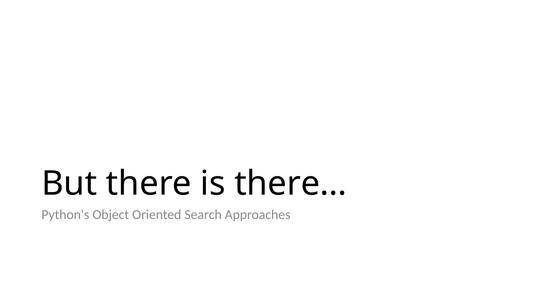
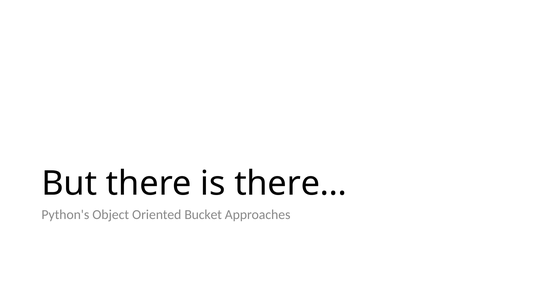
Search: Search -> Bucket (203, 215)
